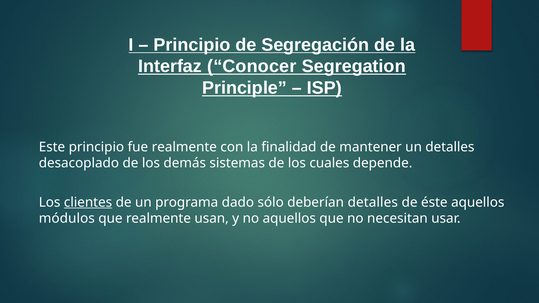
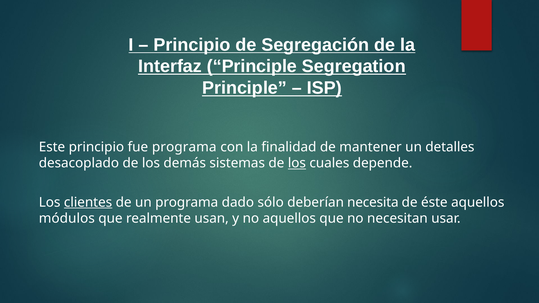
Interfaz Conocer: Conocer -> Principle (252, 66)
fue realmente: realmente -> programa (184, 147)
los underline: none -> present (297, 163)
deberían detalles: detalles -> necesita (373, 202)
